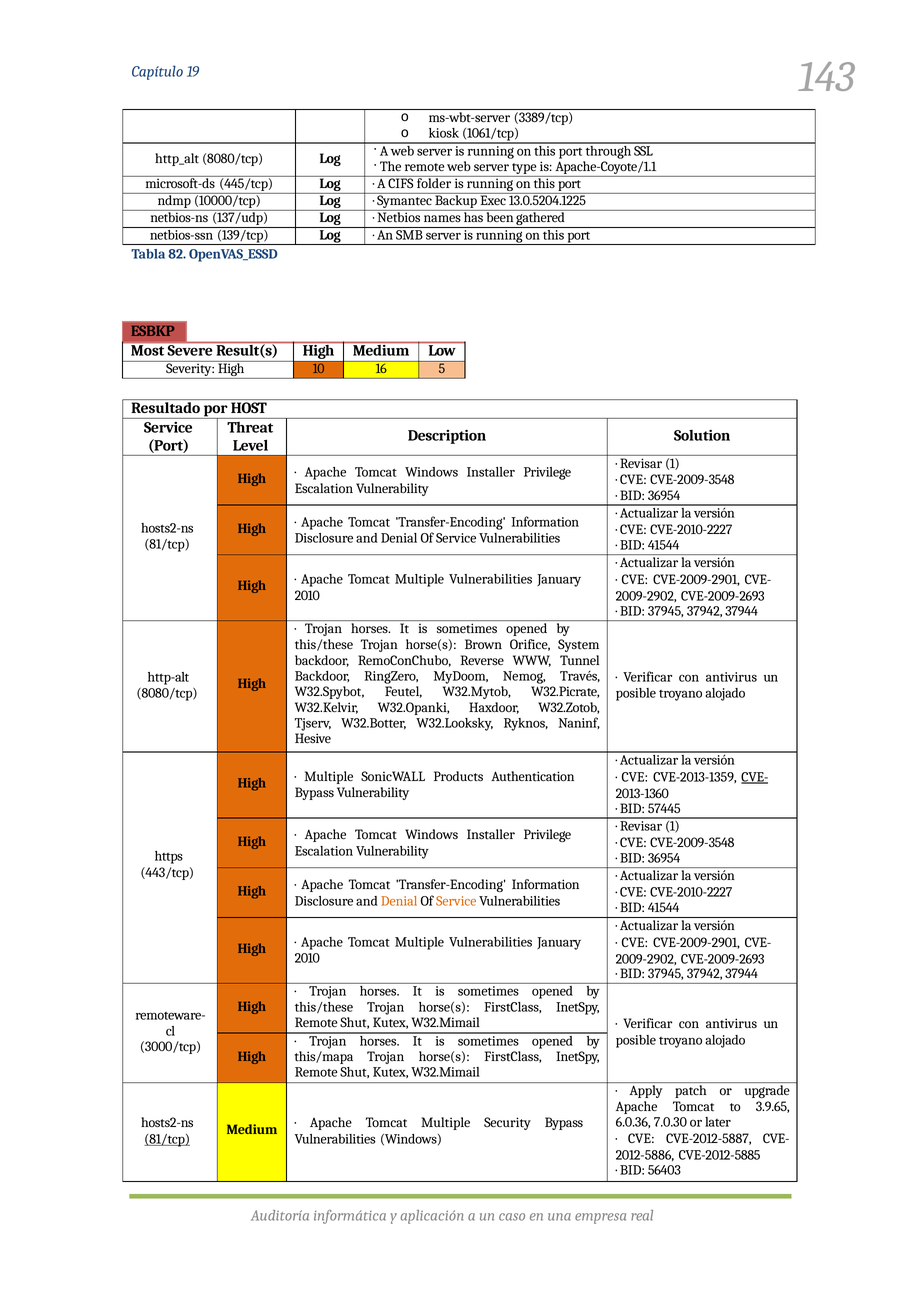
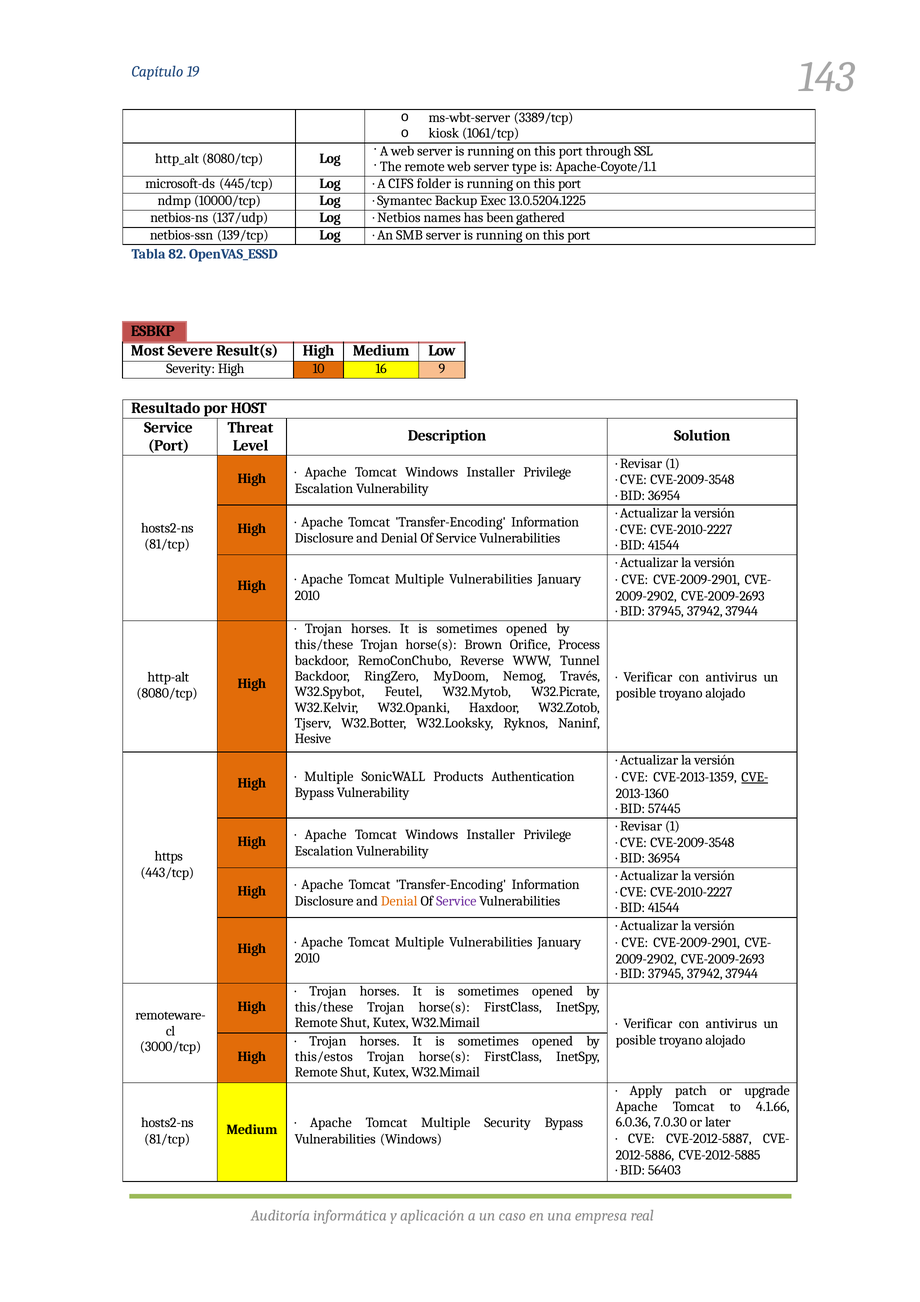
5: 5 -> 9 (442, 369)
System: System -> Process (579, 645)
Service colour: orange -> purple (456, 901)
this/mapa: this/mapa -> this/estos (324, 1057)
3.9.65: 3.9.65 -> 4.1.66 (773, 1106)
81/tcp underline: present -> none (167, 1139)
